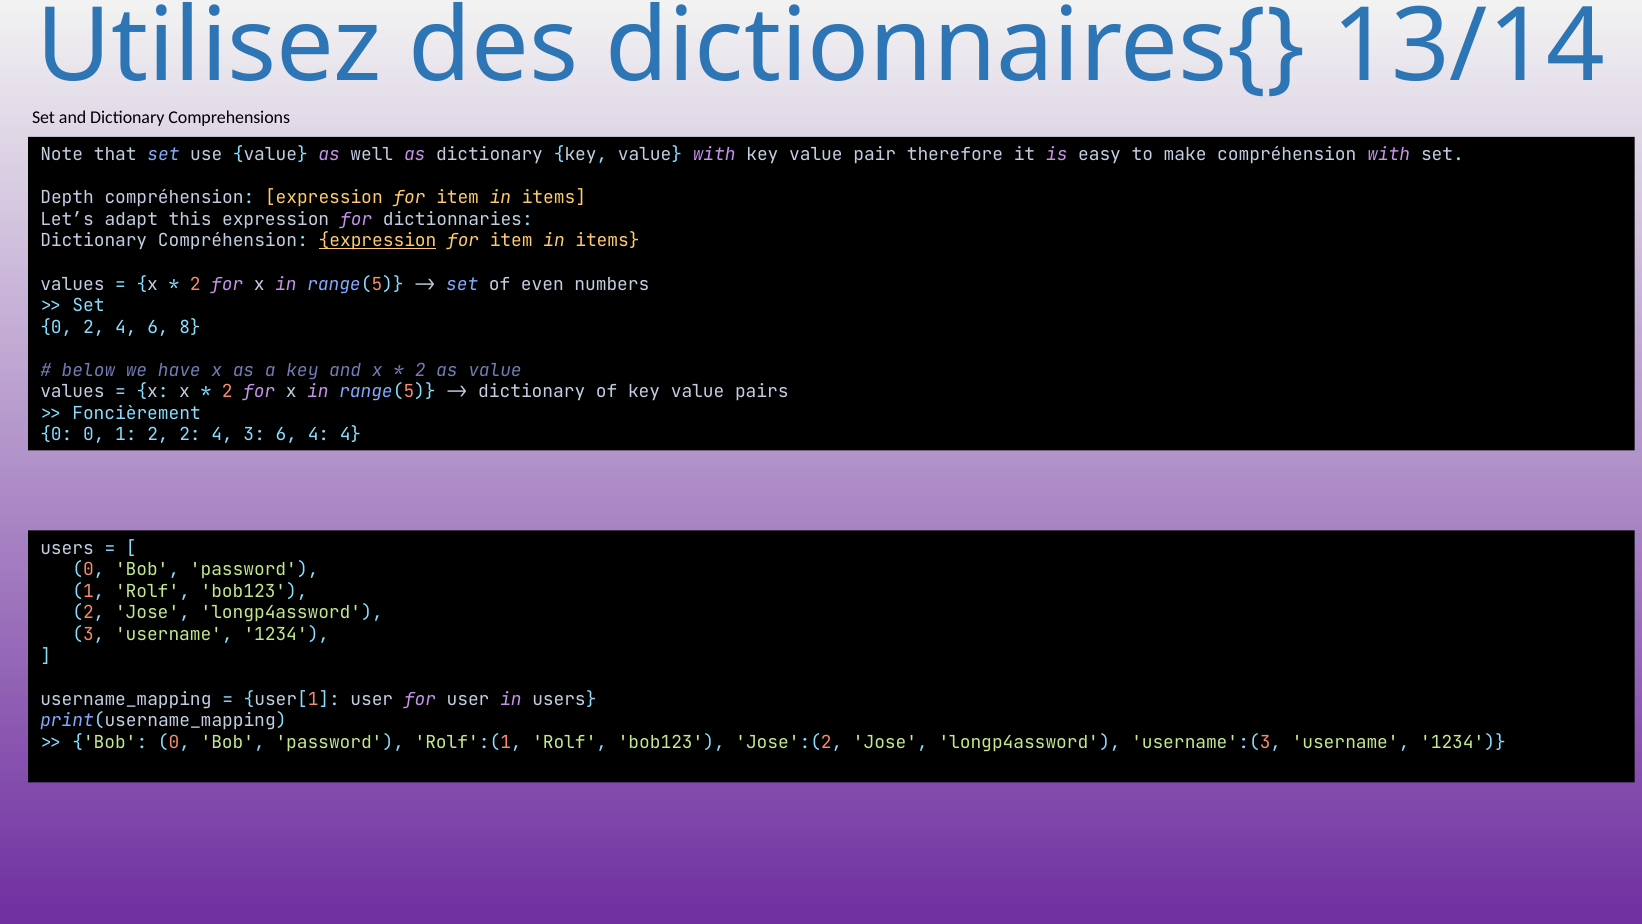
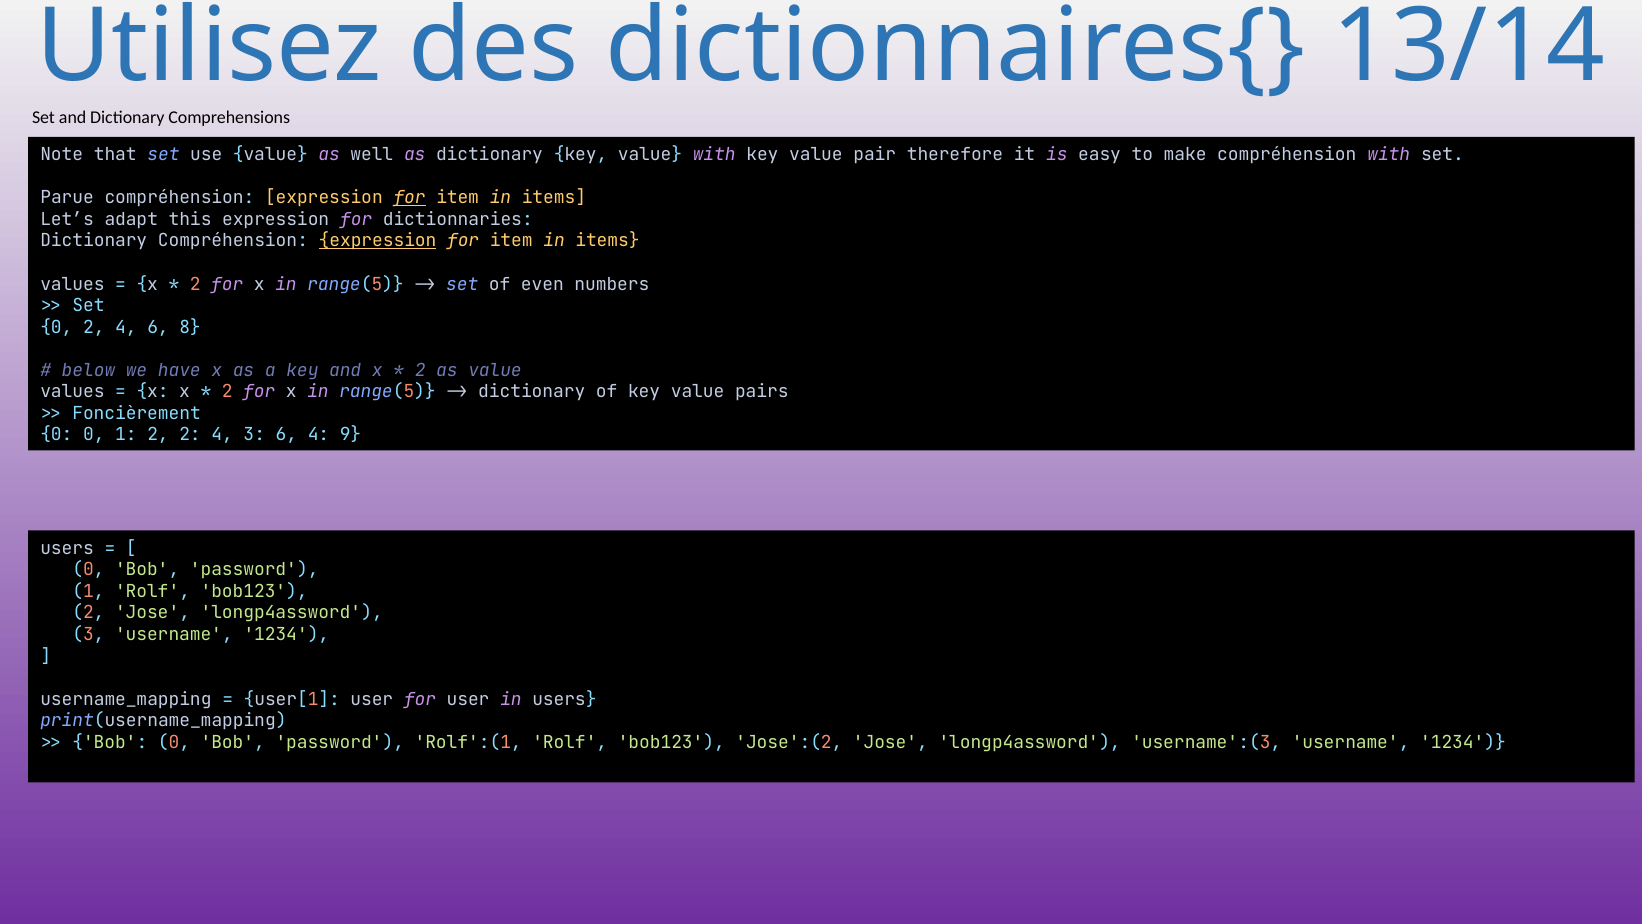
Depth: Depth -> Parue (67, 198)
for underline: none -> present (410, 198)
4 4: 4 -> 9 (351, 435)
